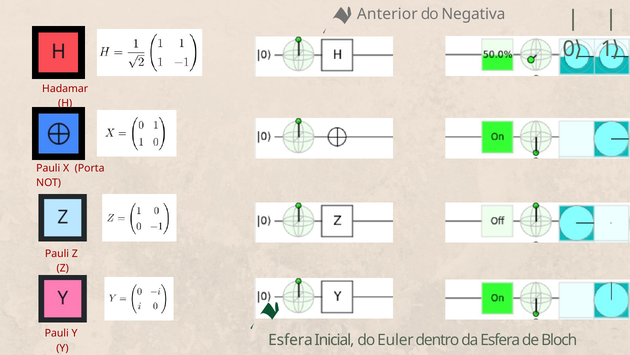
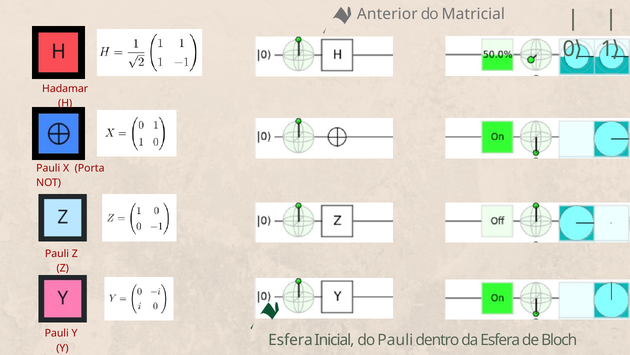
Negativa: Negativa -> Matricial (473, 14)
do Euler: Euler -> Pauli (395, 339)
